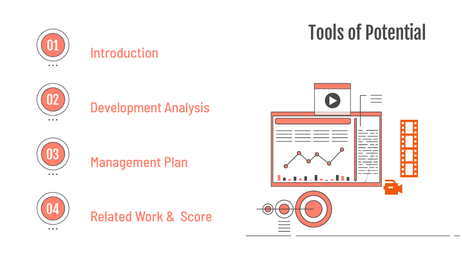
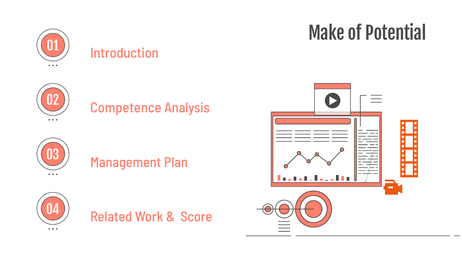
Tools: Tools -> Make (326, 34)
Development: Development -> Competence (126, 108)
